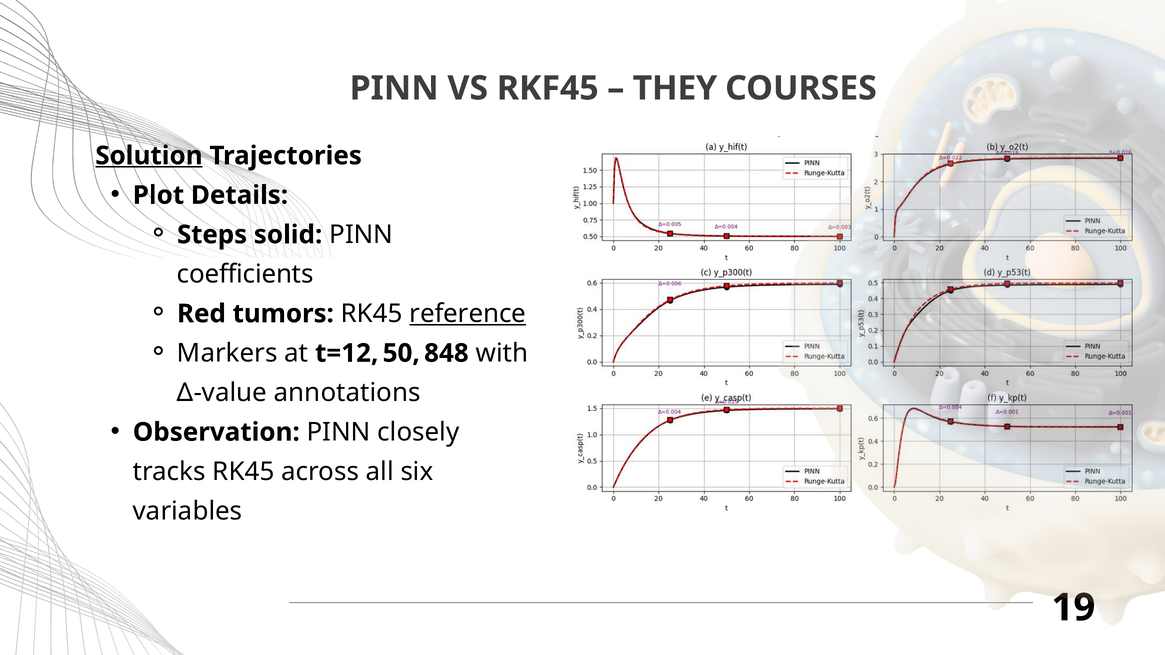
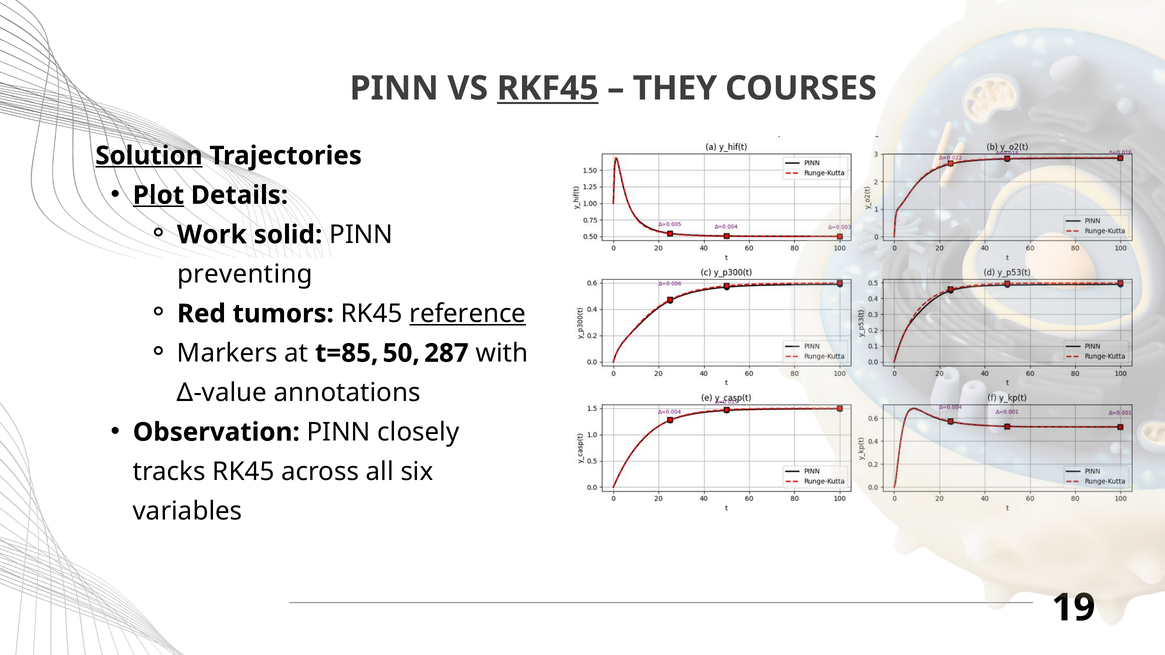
RKF45 underline: none -> present (548, 88)
Plot underline: none -> present (158, 195)
Steps: Steps -> Work (212, 235)
coefficients: coefficients -> preventing (245, 274)
t=12: t=12 -> t=85 (347, 353)
848: 848 -> 287 (446, 353)
